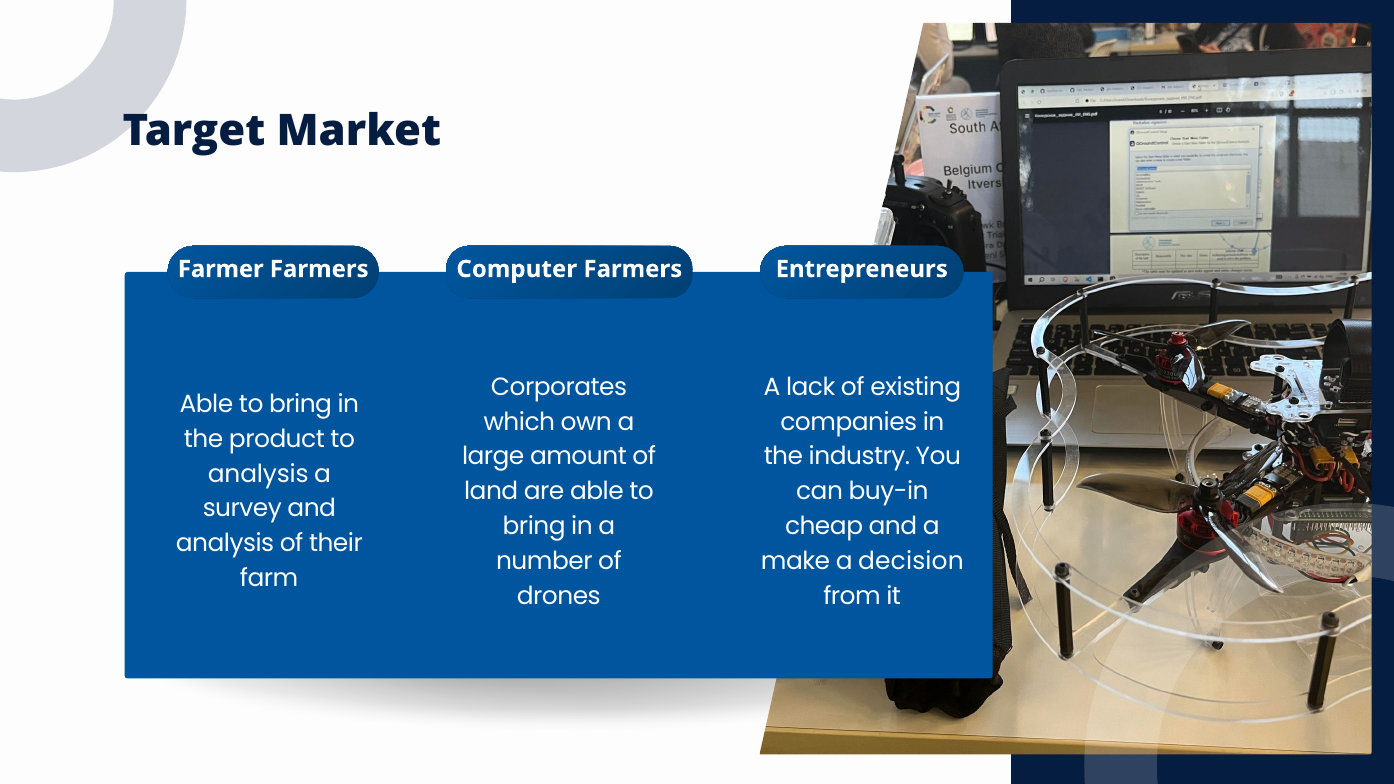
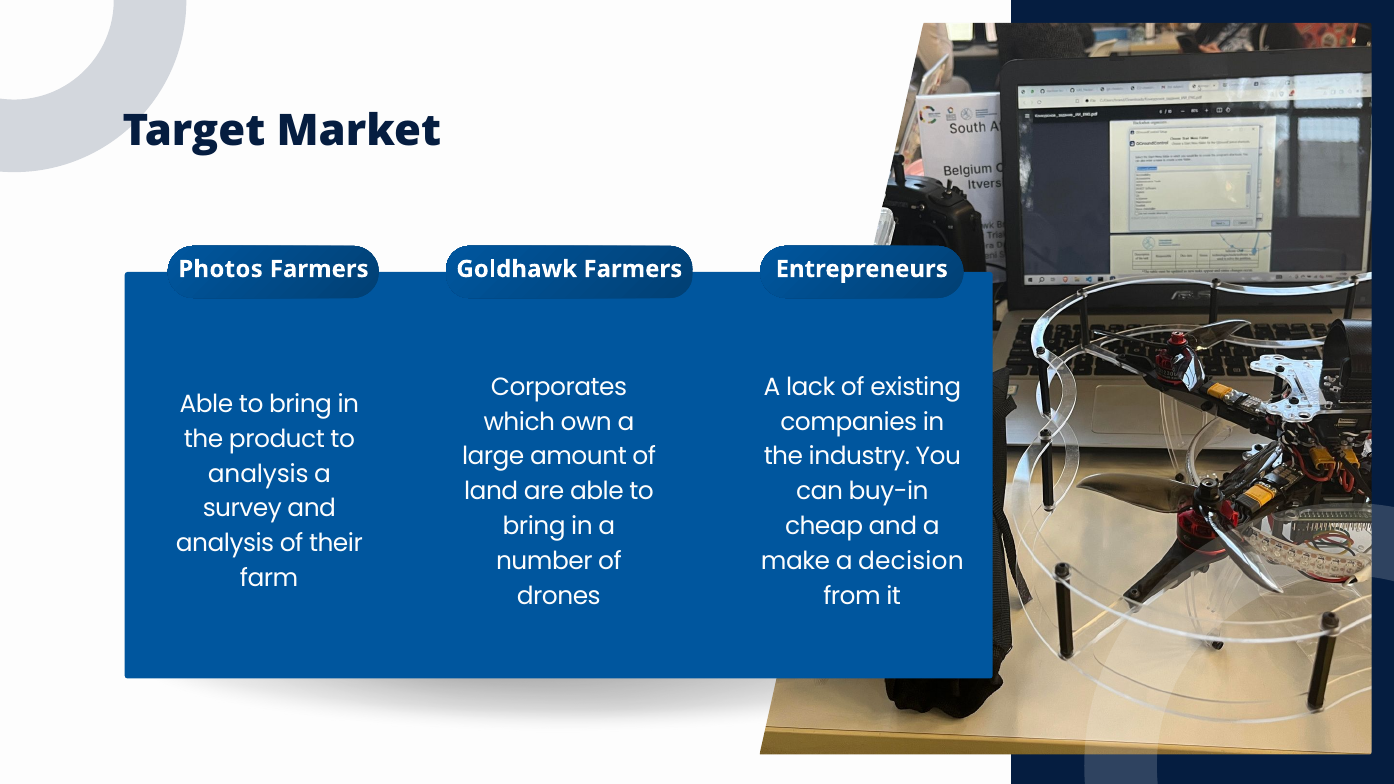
Farmer: Farmer -> Photos (221, 269)
Computer: Computer -> Goldhawk (517, 269)
